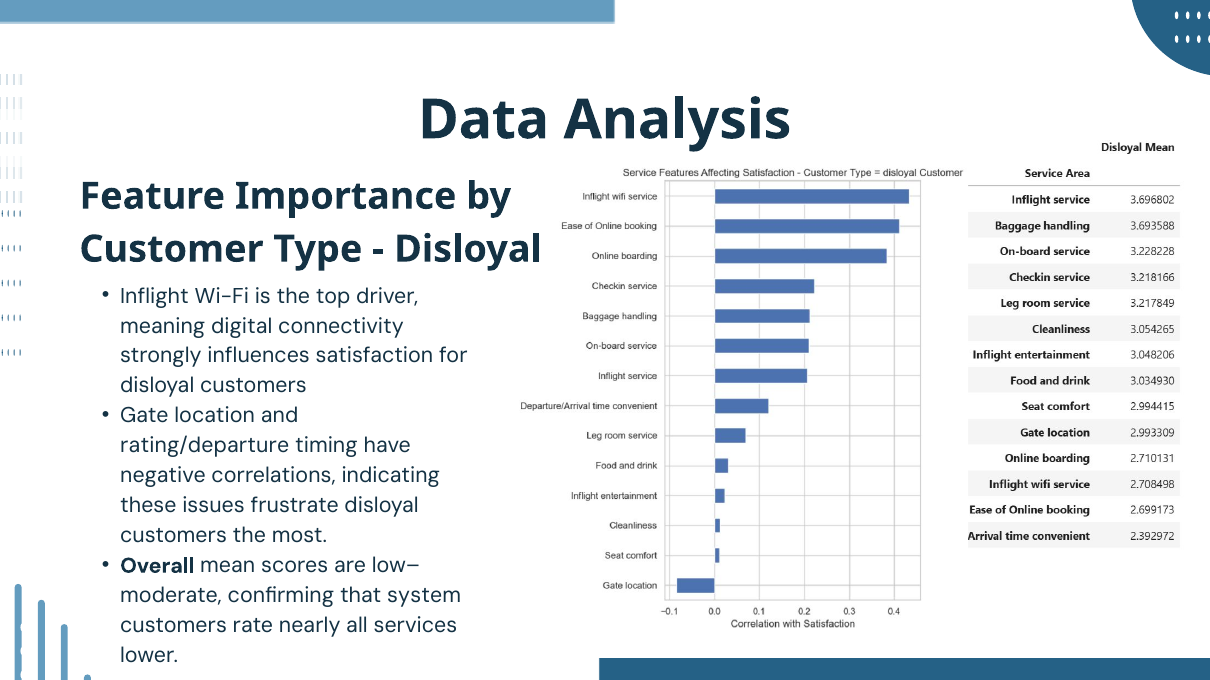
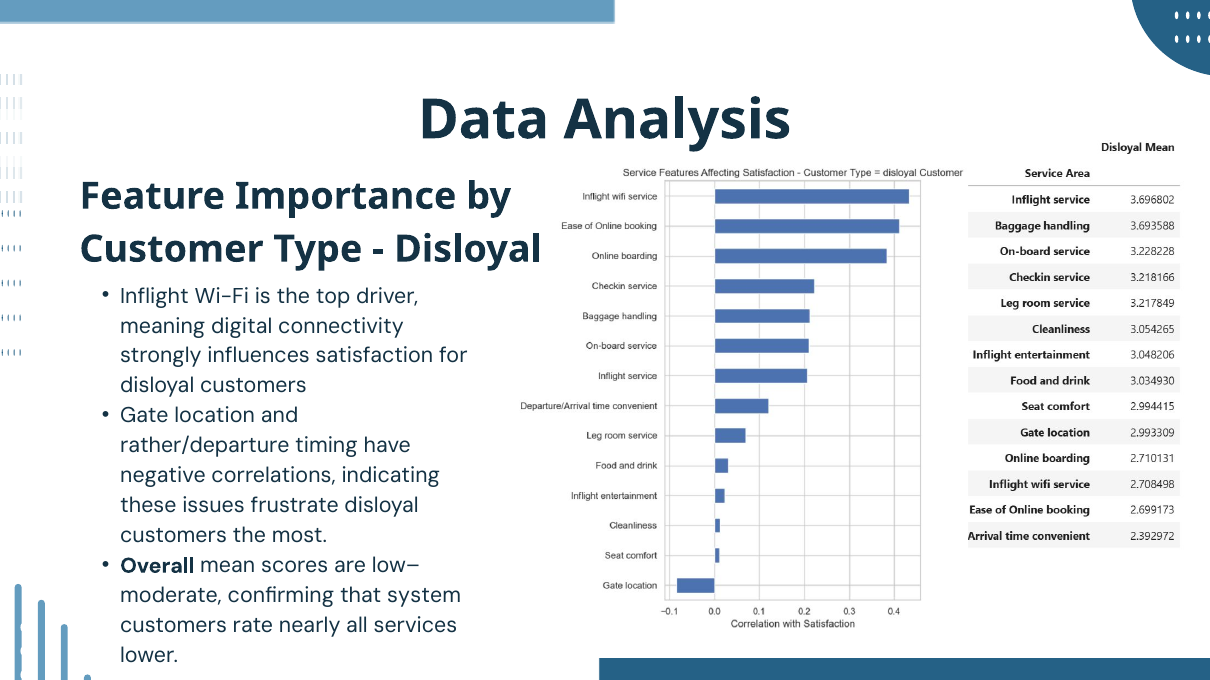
rating/departure: rating/departure -> rather/departure (205, 446)
